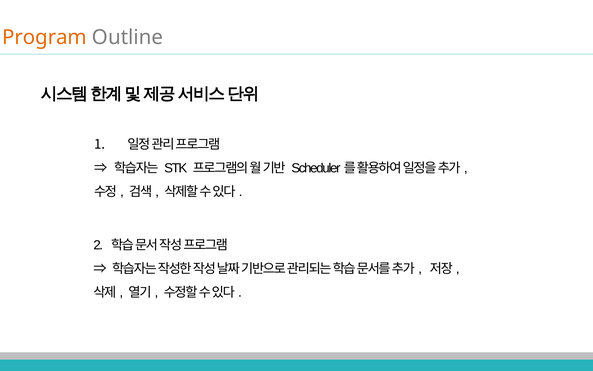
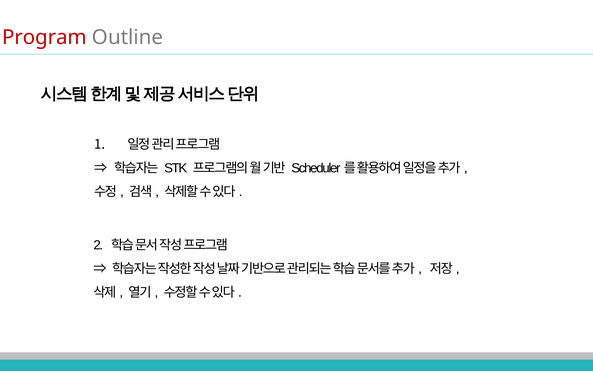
Program colour: orange -> red (45, 37)
